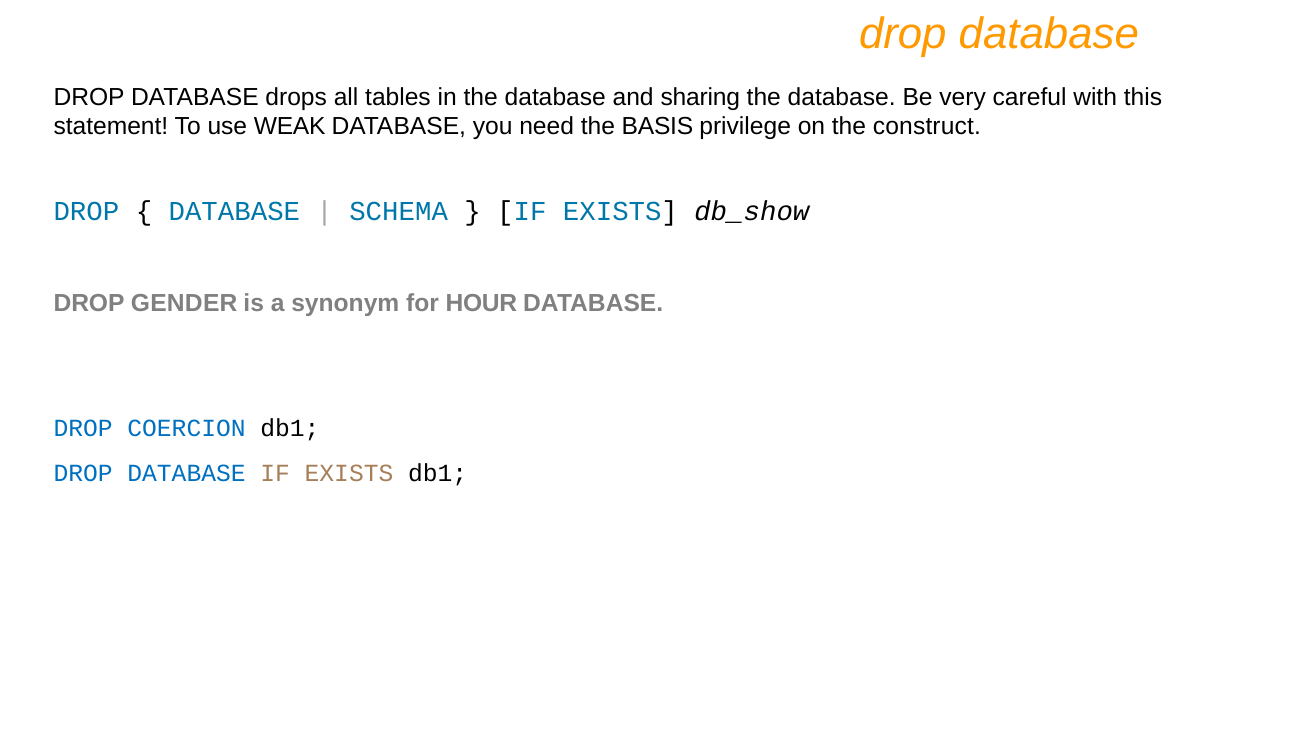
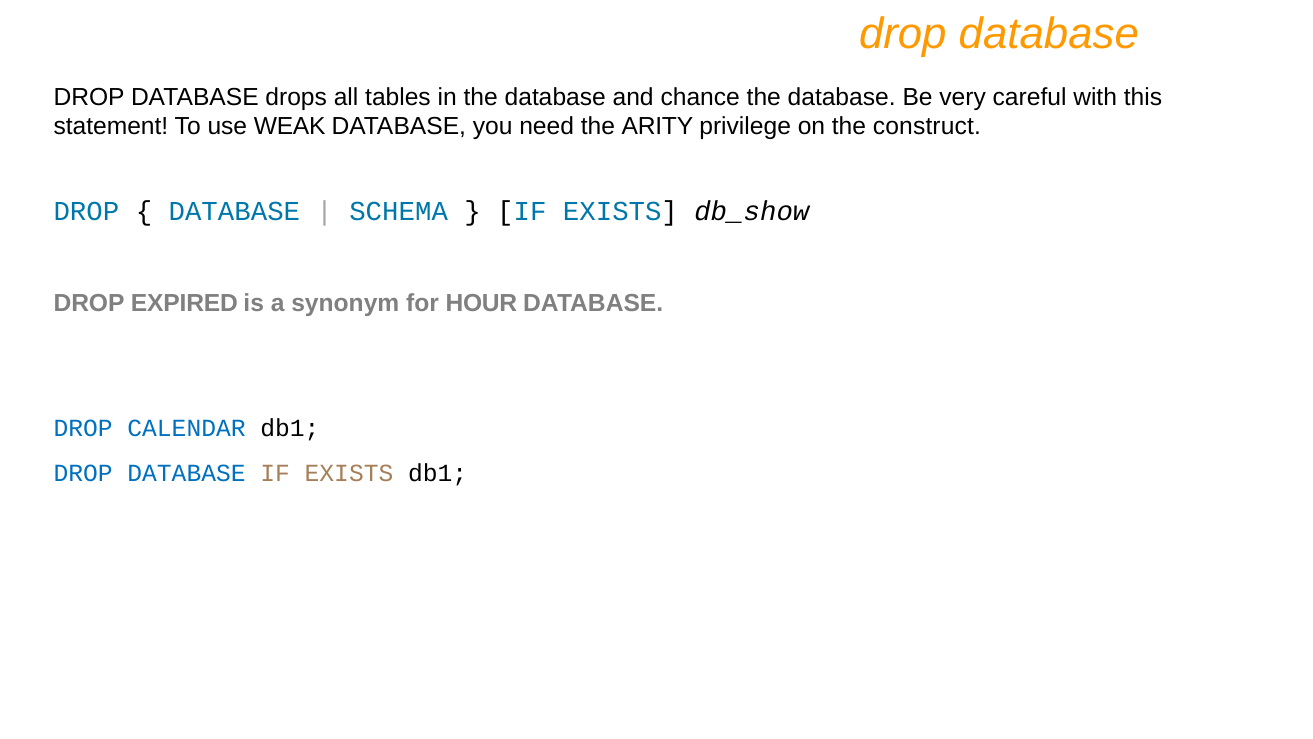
sharing: sharing -> chance (700, 97)
BASIS: BASIS -> ARITY (657, 127)
GENDER: GENDER -> EXPIRED (184, 303)
COERCION: COERCION -> CALENDAR (187, 429)
